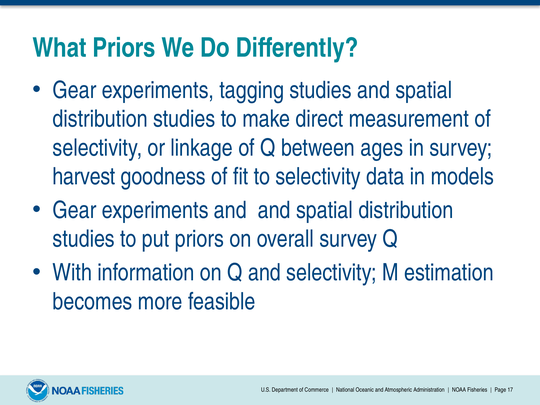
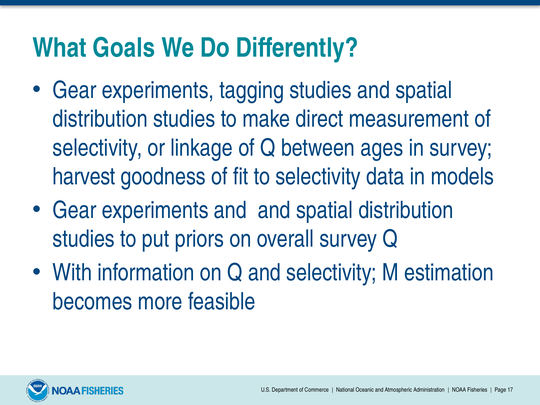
What Priors: Priors -> Goals (124, 48)
